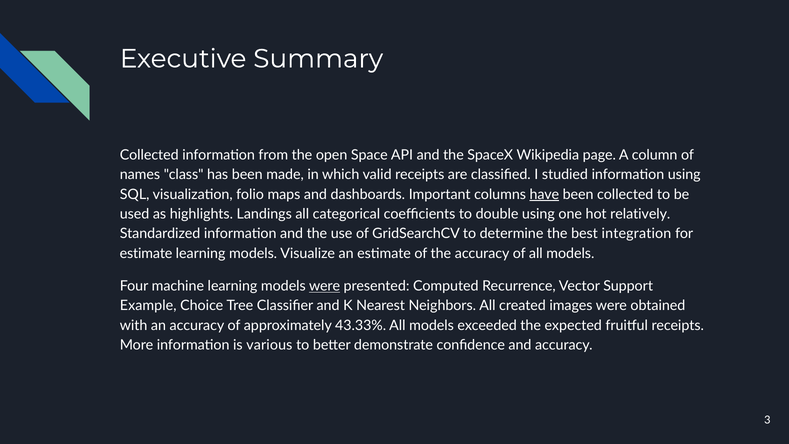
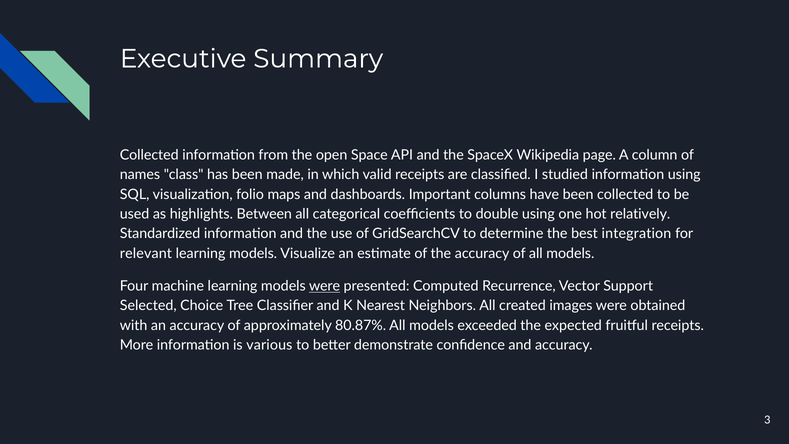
have underline: present -> none (544, 194)
Landings: Landings -> Between (264, 214)
estimate: estimate -> relevant (146, 253)
Example: Example -> Selected (148, 306)
43.33%: 43.33% -> 80.87% (361, 325)
